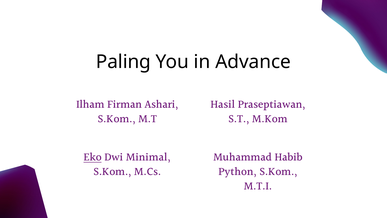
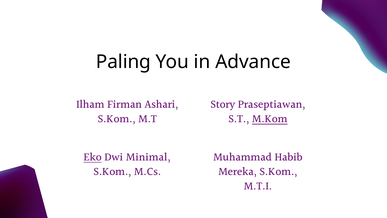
Hasil: Hasil -> Story (223, 105)
M.Kom underline: none -> present (270, 119)
Python: Python -> Mereka (238, 172)
